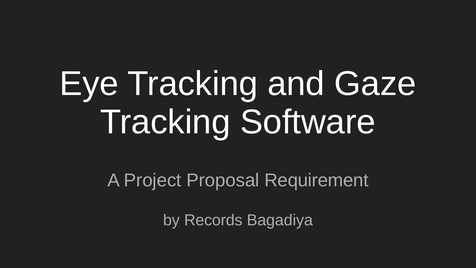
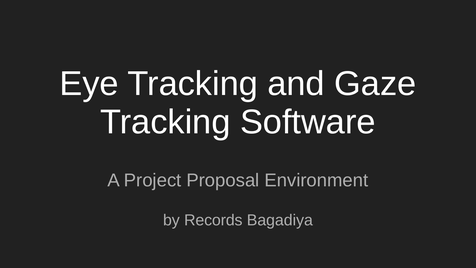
Requirement: Requirement -> Environment (316, 180)
